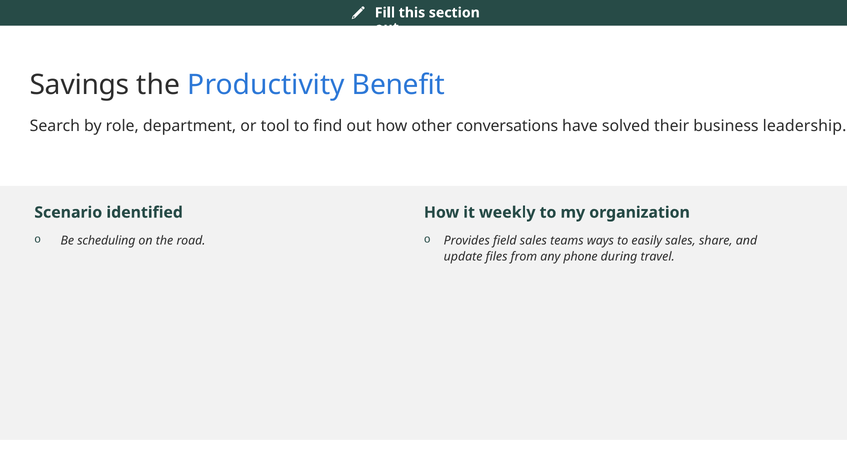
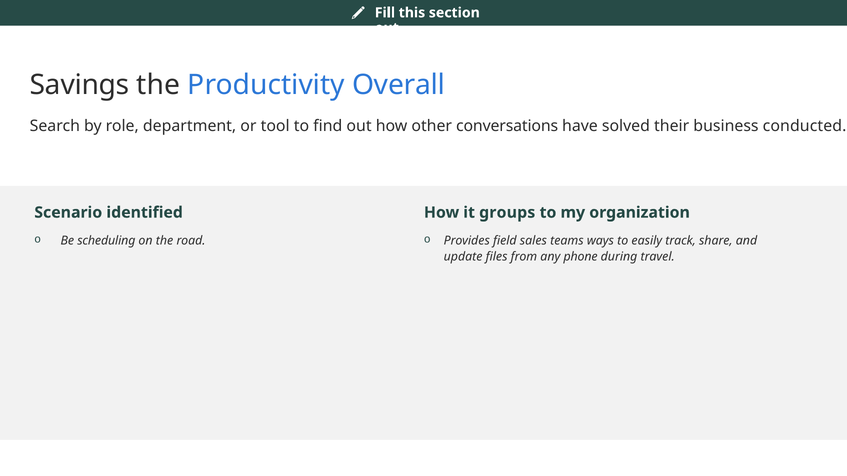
Benefit: Benefit -> Overall (399, 85)
leadership: leadership -> conducted (805, 126)
weekly: weekly -> groups (507, 213)
easily sales: sales -> track (681, 241)
